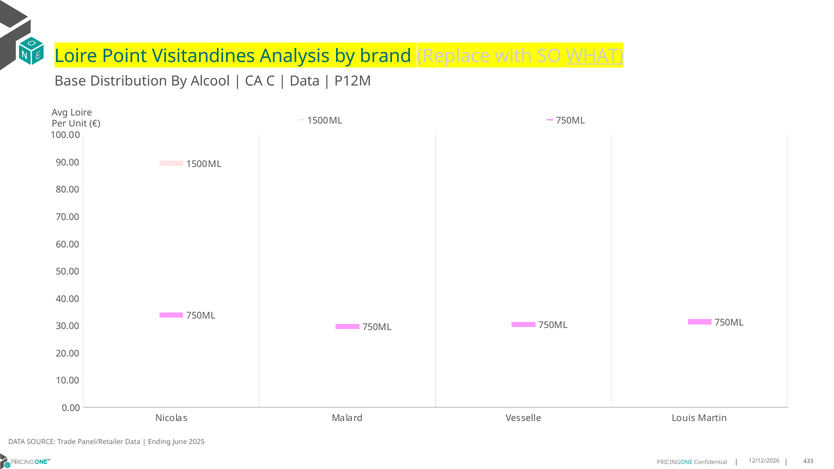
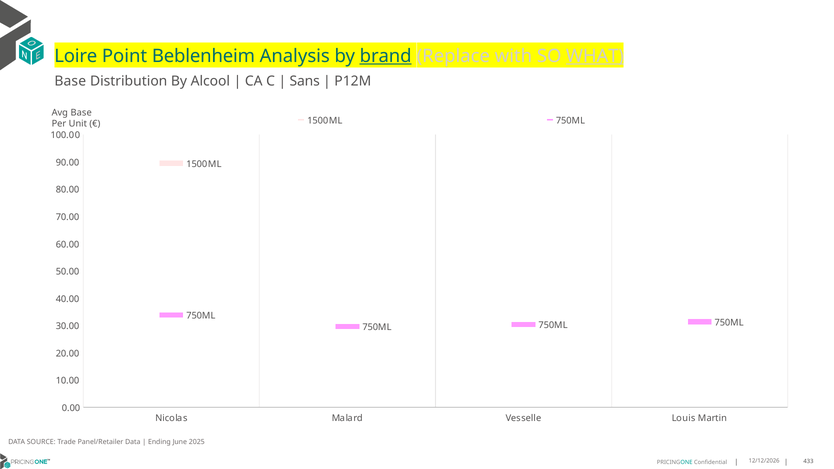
Visitandines: Visitandines -> Beblenheim (203, 56)
brand underline: none -> present (386, 56)
Data: Data -> Sans (305, 81)
Avg Loire: Loire -> Base (81, 113)
